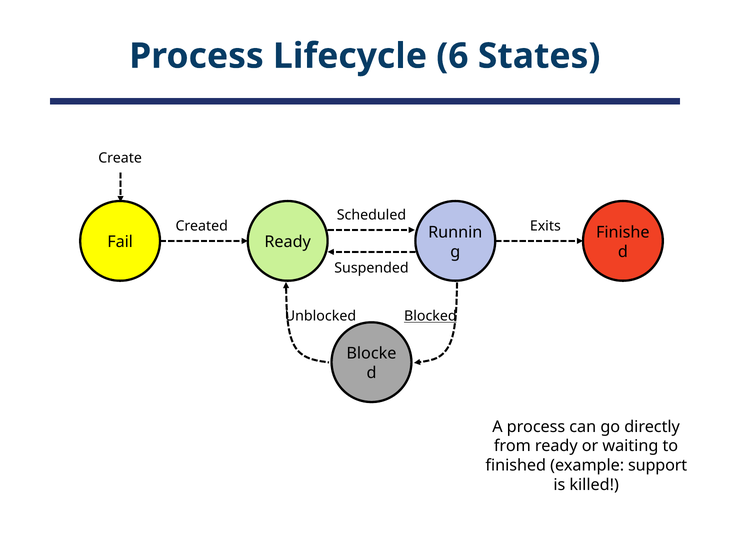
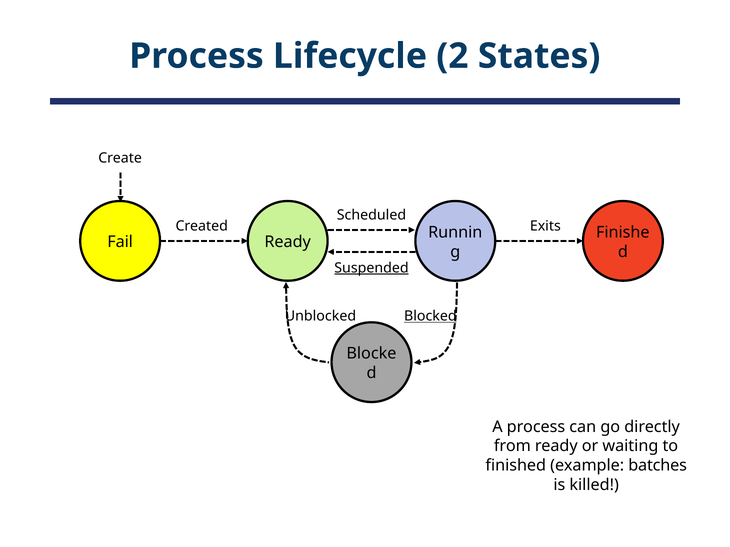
6: 6 -> 2 (452, 56)
Suspended underline: none -> present (372, 268)
support: support -> batches (658, 466)
